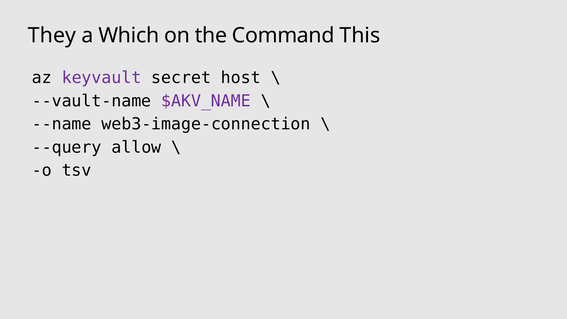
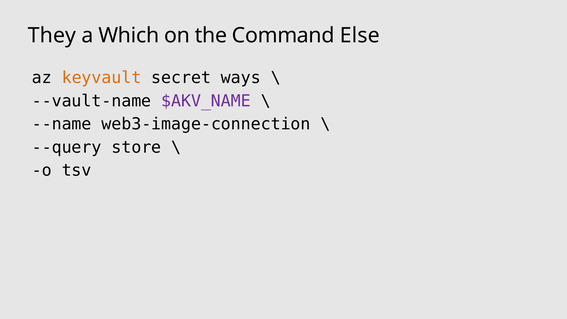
This: This -> Else (360, 36)
keyvault colour: purple -> orange (102, 78)
host: host -> ways (241, 78)
allow: allow -> store (136, 147)
